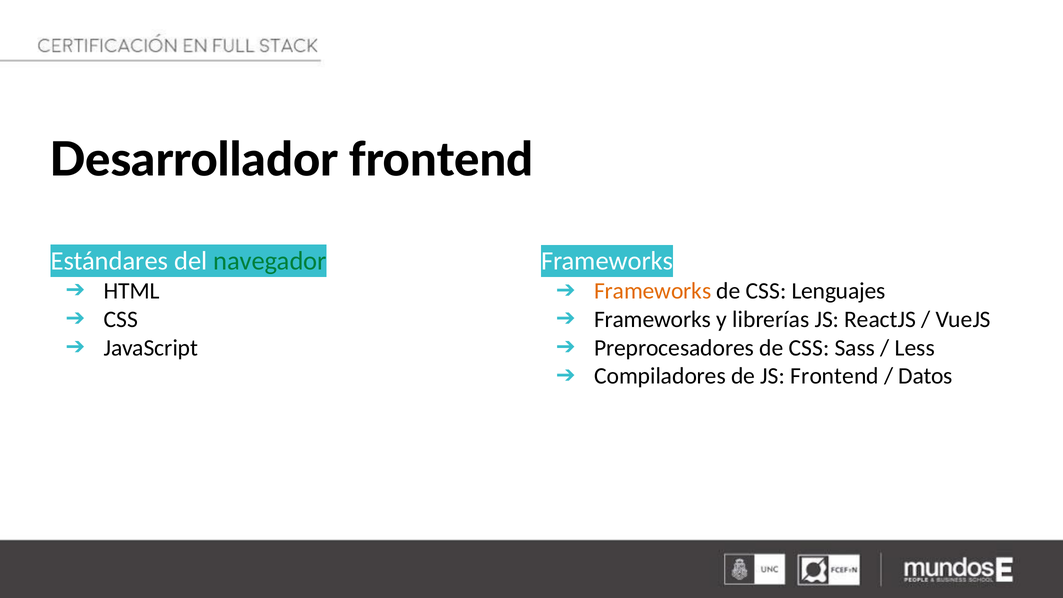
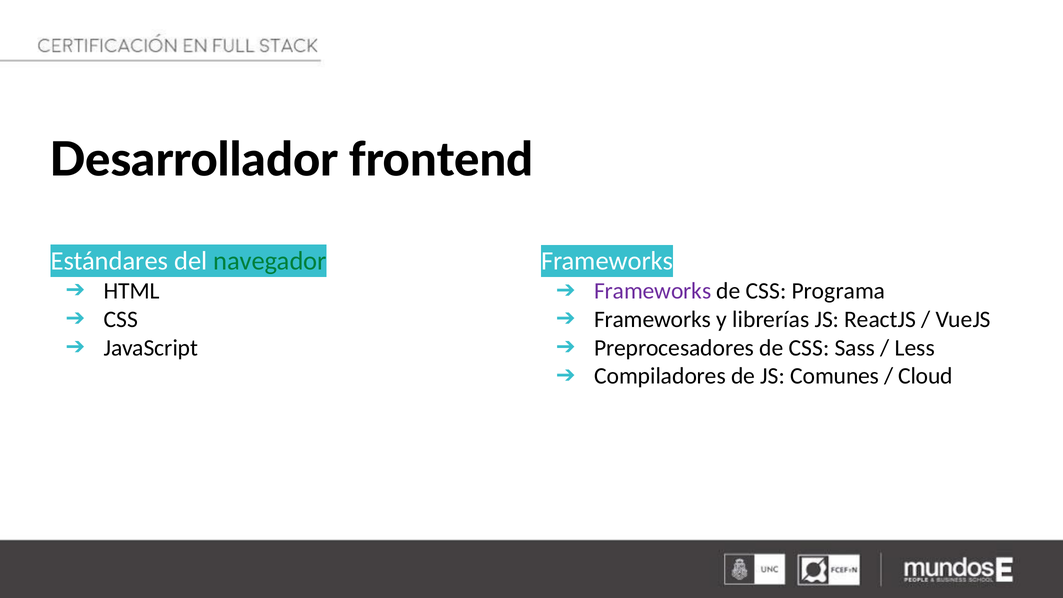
Frameworks colour: orange -> purple (653, 291)
Lenguajes: Lenguajes -> Programa (838, 291)
JS Frontend: Frontend -> Comunes (835, 376)
Datos: Datos -> Cloud (925, 376)
